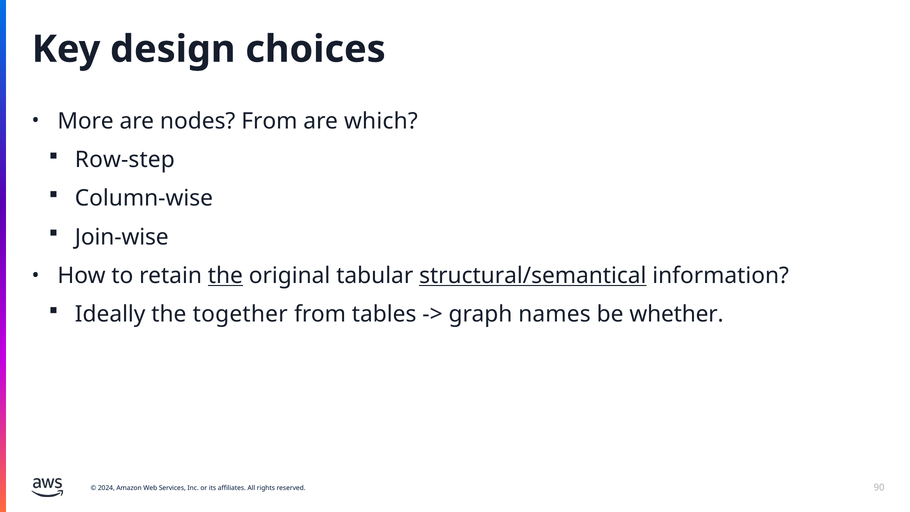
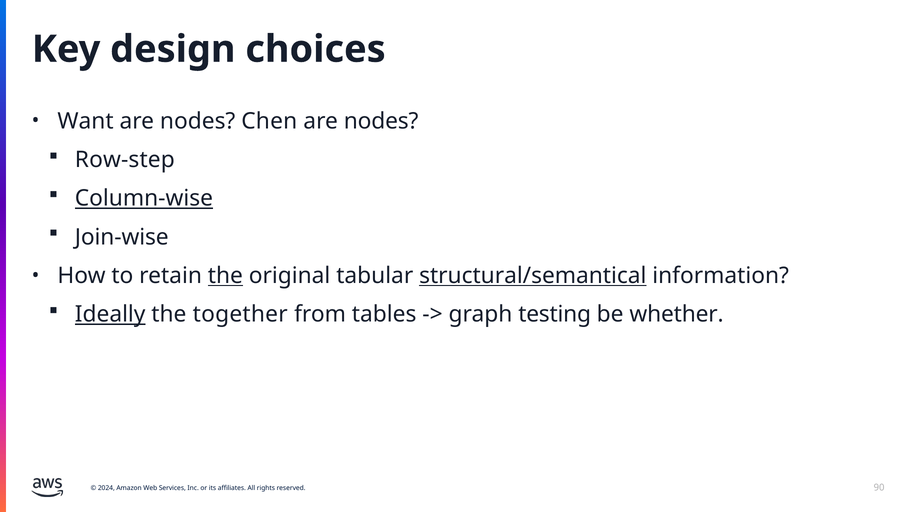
More: More -> Want (86, 121)
nodes From: From -> Chen (269, 121)
which: which -> nodes (381, 121)
Column-wise underline: none -> present (144, 198)
Ideally underline: none -> present (110, 314)
names: names -> testing (555, 314)
